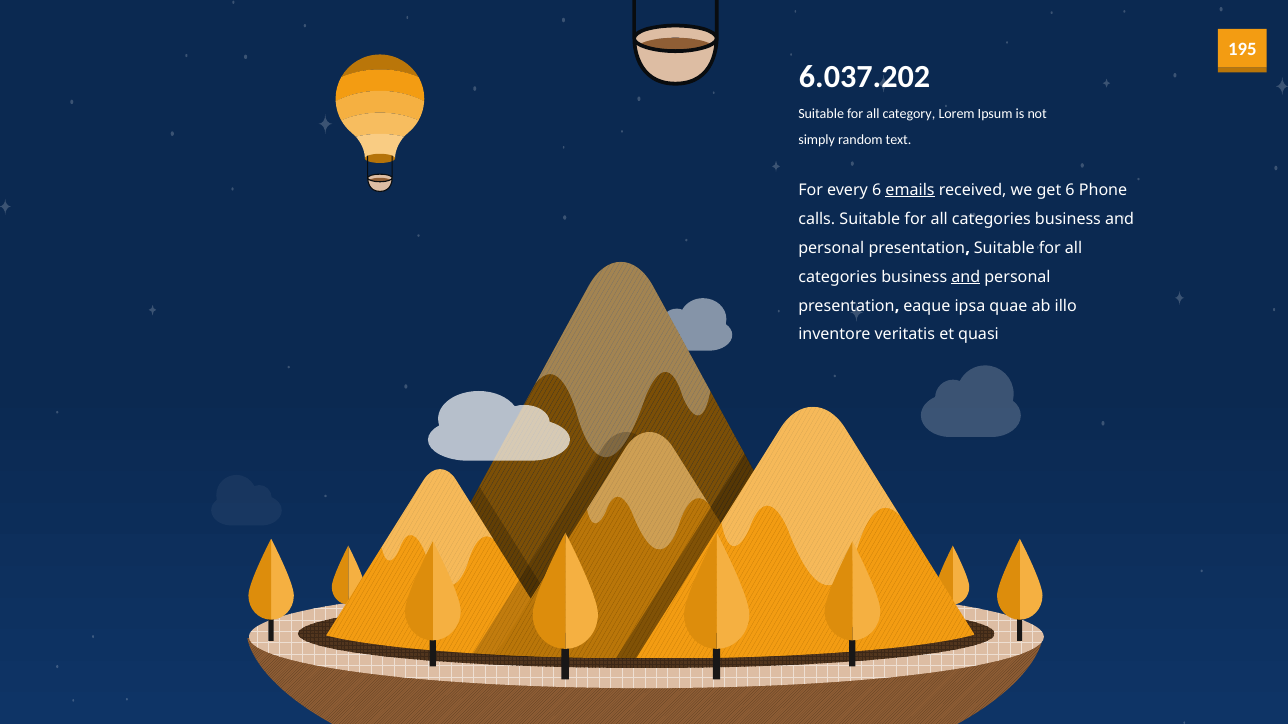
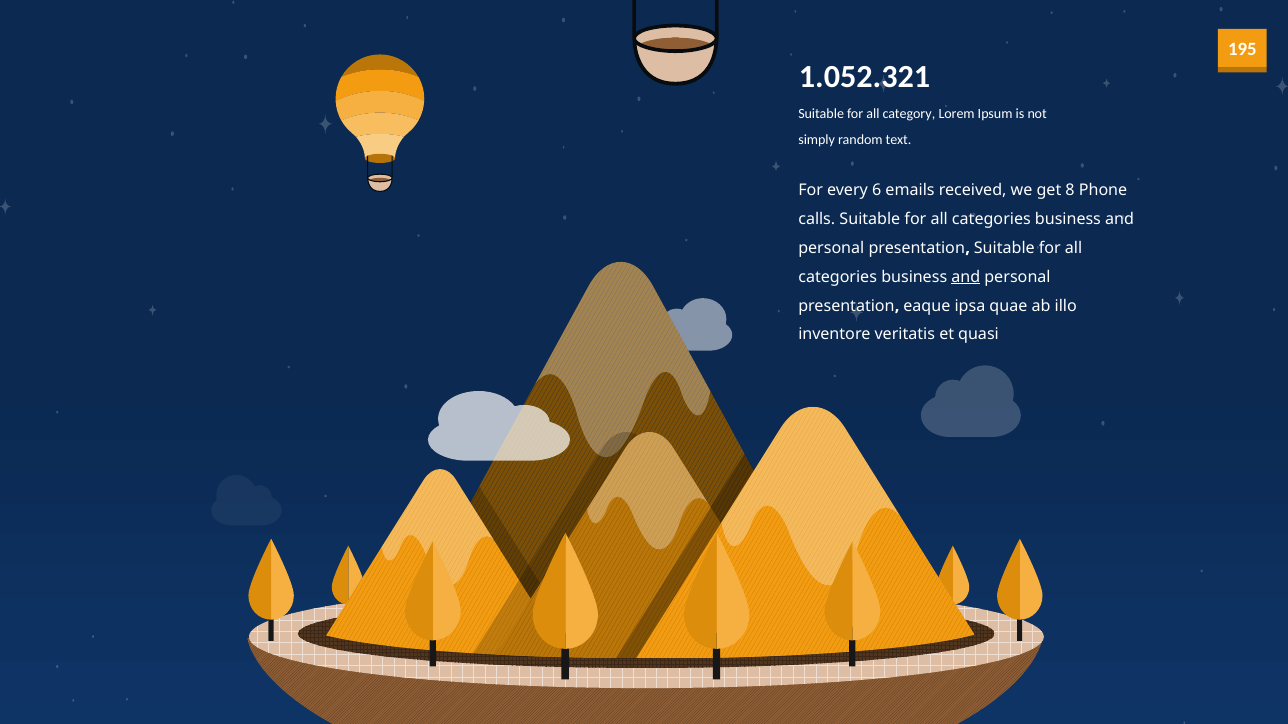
6.037.202: 6.037.202 -> 1.052.321 (865, 77)
emails underline: present -> none (910, 190)
get 6: 6 -> 8 (1070, 190)
